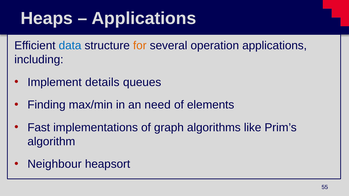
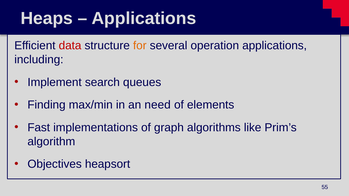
data colour: blue -> red (70, 46)
details: details -> search (102, 82)
Neighbour: Neighbour -> Objectives (55, 164)
